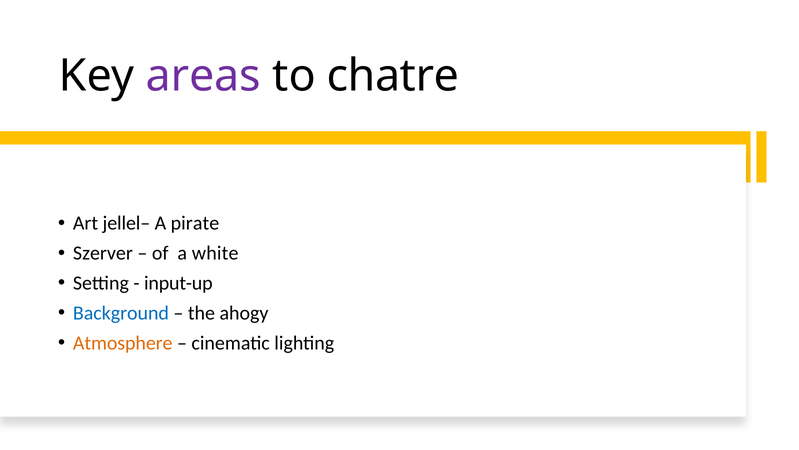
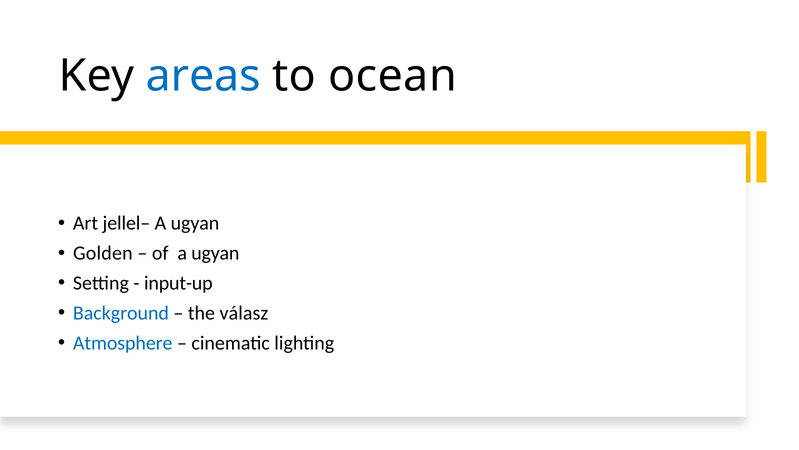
areas colour: purple -> blue (203, 76)
chatre: chatre -> ocean (392, 76)
pirate: pirate -> ugyan (195, 223)
Szerver: Szerver -> Golden (103, 253)
of a white: white -> ugyan (215, 253)
ahogy: ahogy -> válasz (244, 313)
Atmosphere colour: orange -> blue (123, 343)
